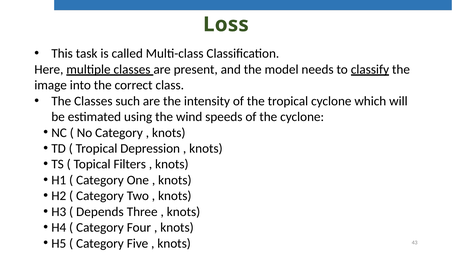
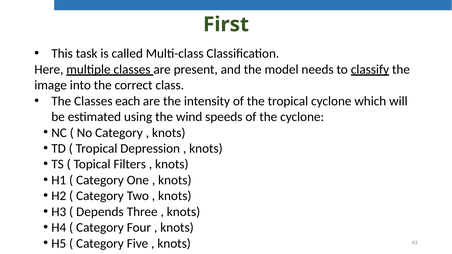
Loss: Loss -> First (226, 24)
such: such -> each (128, 101)
